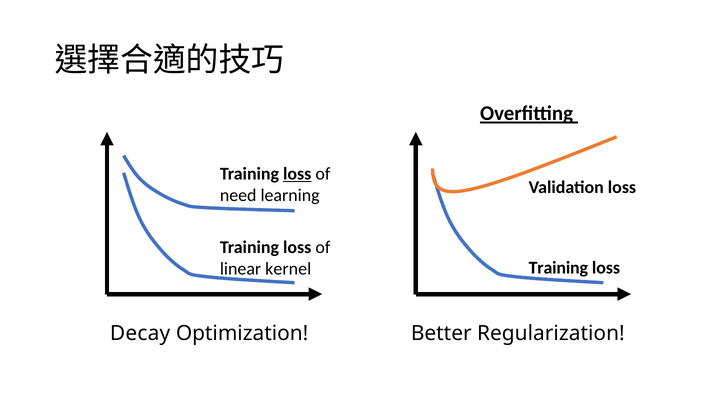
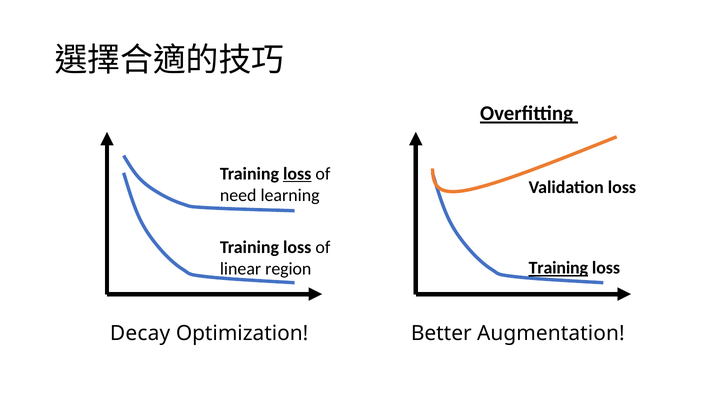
Training underline: none -> present (558, 268)
kernel: kernel -> region (288, 269)
Regularization: Regularization -> Augmentation (551, 333)
